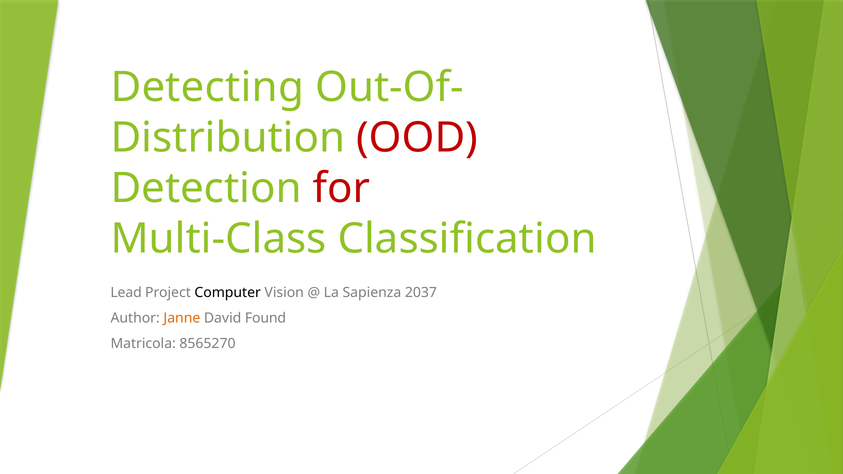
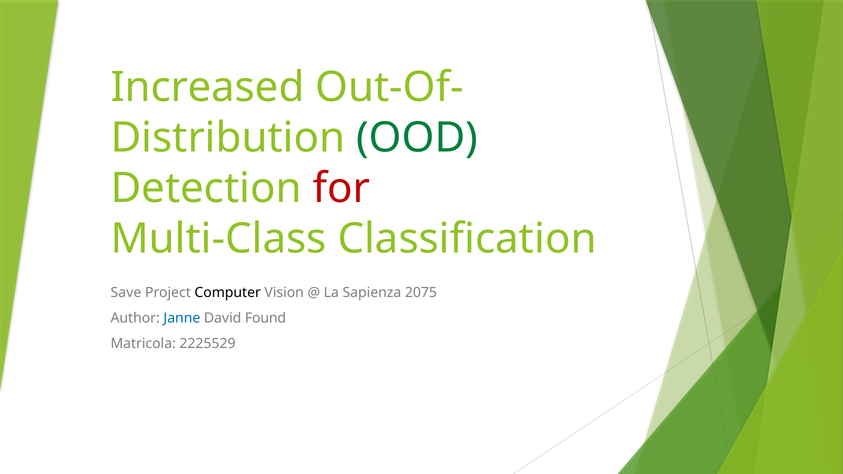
Detecting: Detecting -> Increased (207, 87)
OOD colour: red -> green (417, 138)
Lead: Lead -> Save (126, 293)
2037: 2037 -> 2075 (421, 293)
Janne colour: orange -> blue (182, 318)
8565270: 8565270 -> 2225529 (207, 344)
